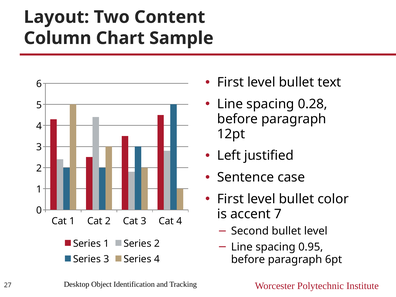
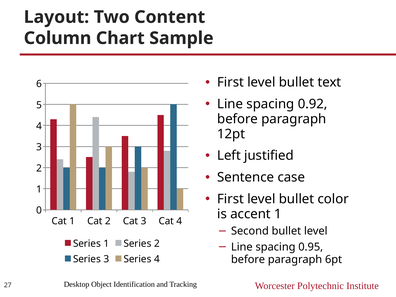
0.28: 0.28 -> 0.92 (313, 104)
accent 7: 7 -> 1 (278, 214)
